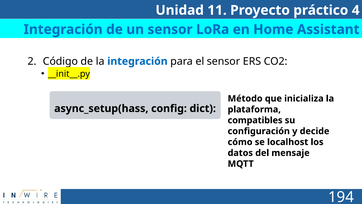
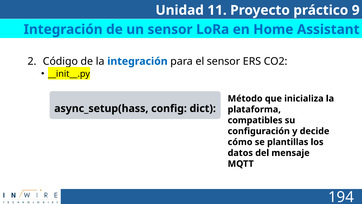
4: 4 -> 9 (356, 10)
localhost: localhost -> plantillas (288, 142)
